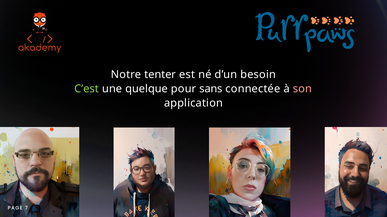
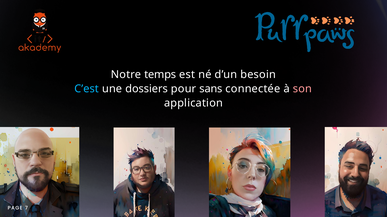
tenter: tenter -> temps (160, 75)
C’est colour: light green -> light blue (87, 89)
quelque: quelque -> dossiers (147, 89)
